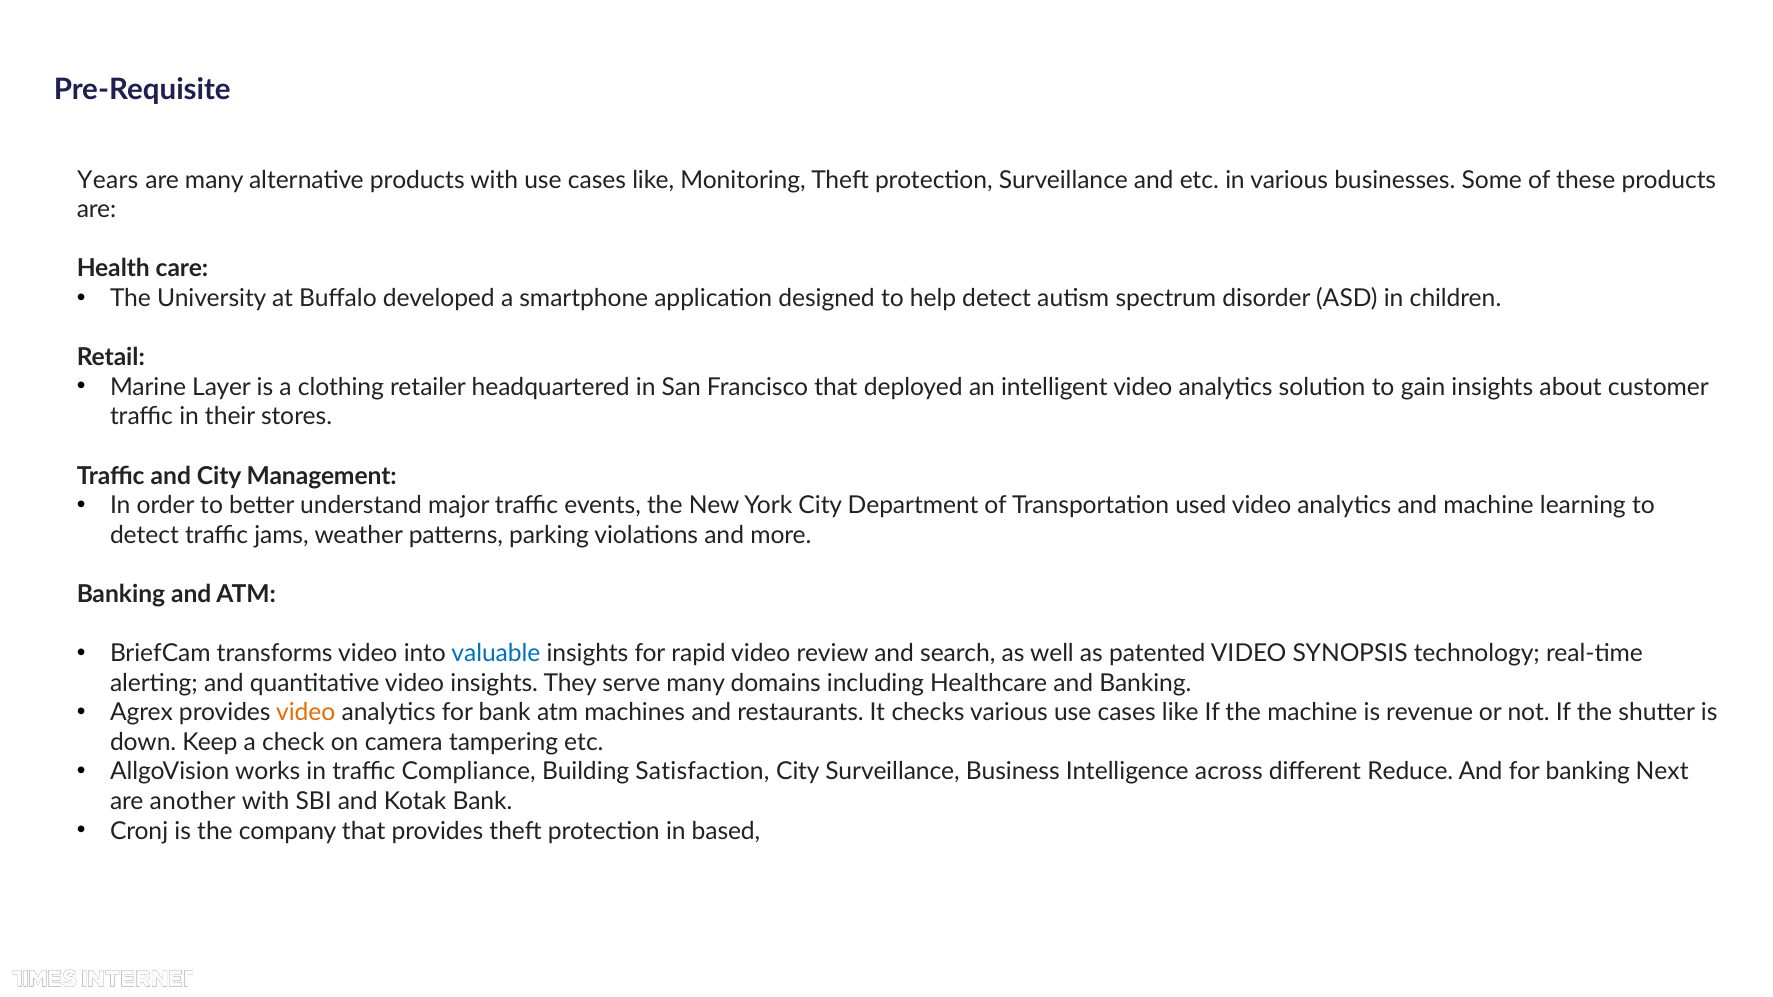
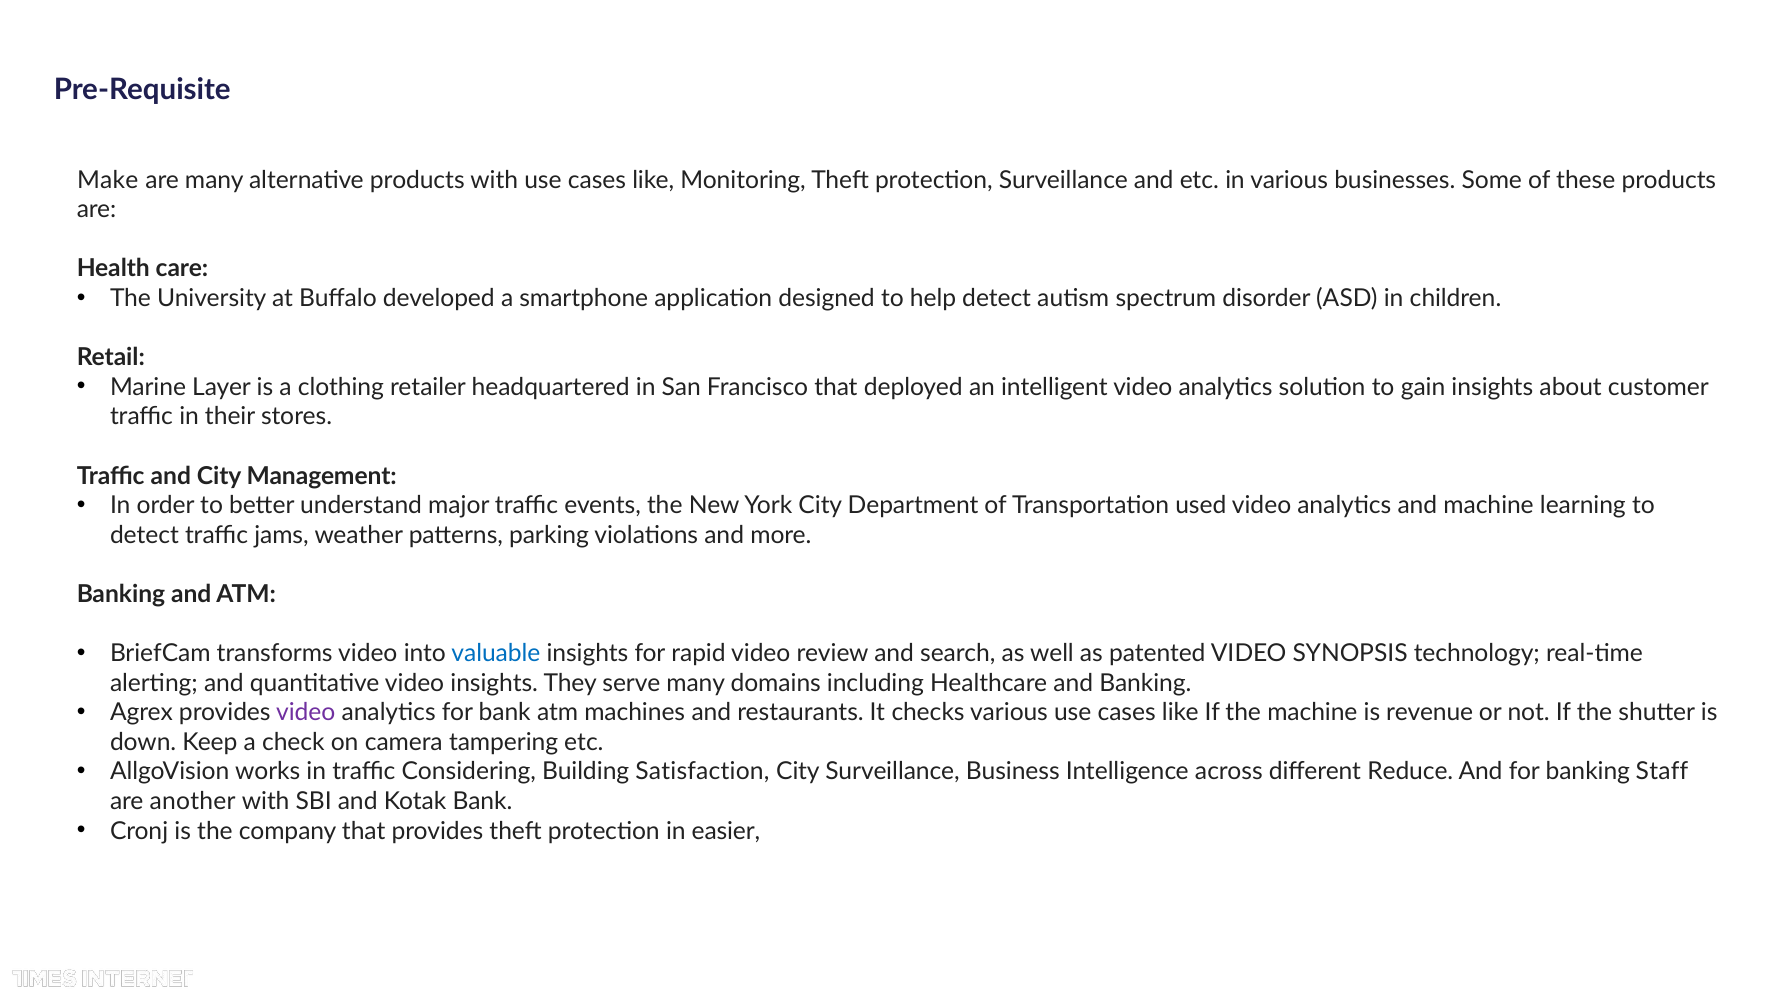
Years: Years -> Make (108, 180)
video colour: orange -> purple (306, 713)
Compliance: Compliance -> Considering (469, 772)
Next: Next -> Staff (1662, 772)
based: based -> easier (726, 831)
